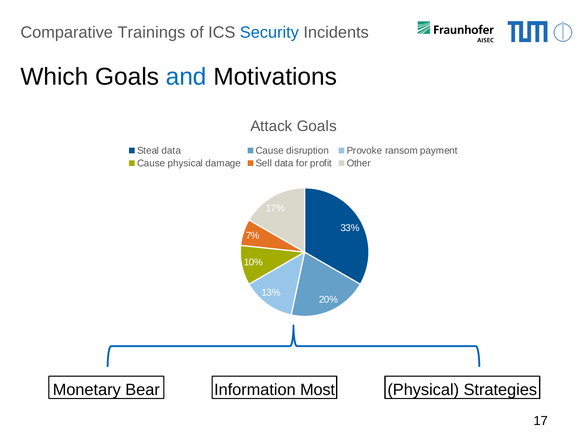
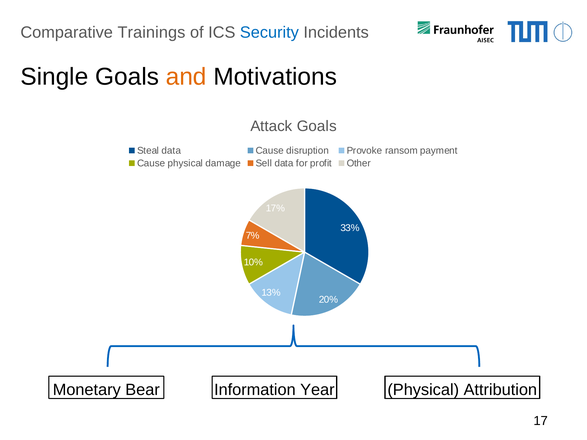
Which: Which -> Single (54, 77)
and colour: blue -> orange (186, 77)
Most: Most -> Year (317, 390)
Strategies: Strategies -> Attribution (500, 390)
